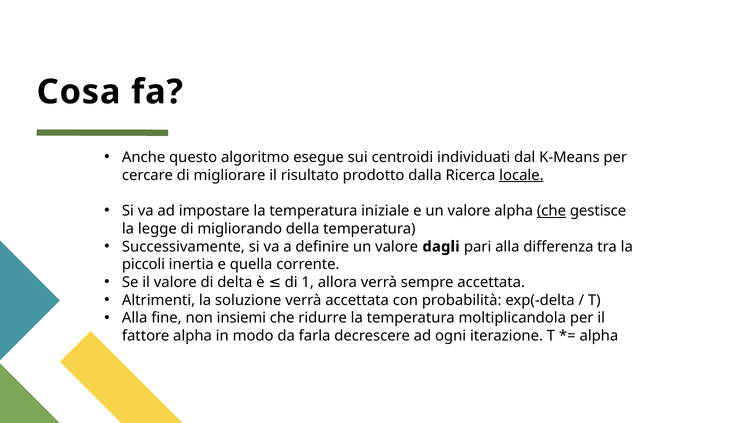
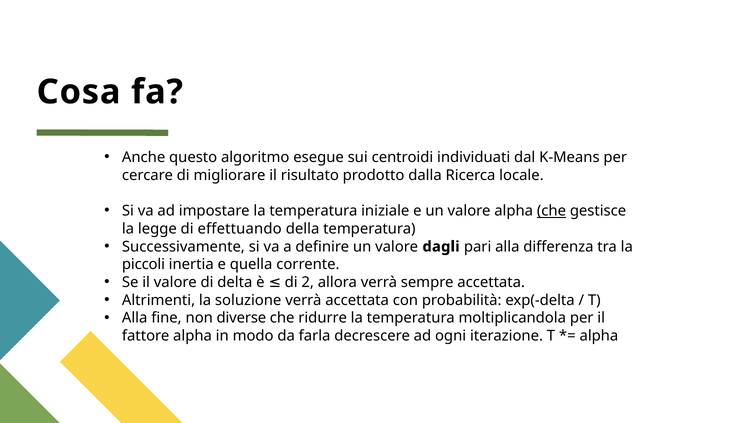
locale underline: present -> none (521, 175)
migliorando: migliorando -> effettuando (240, 229)
1: 1 -> 2 (308, 282)
insiemi: insiemi -> diverse (241, 318)
